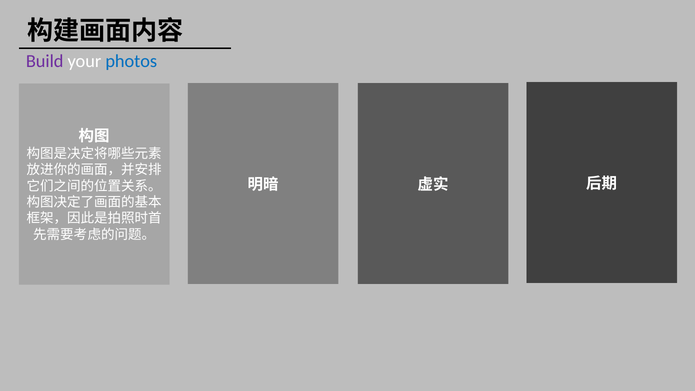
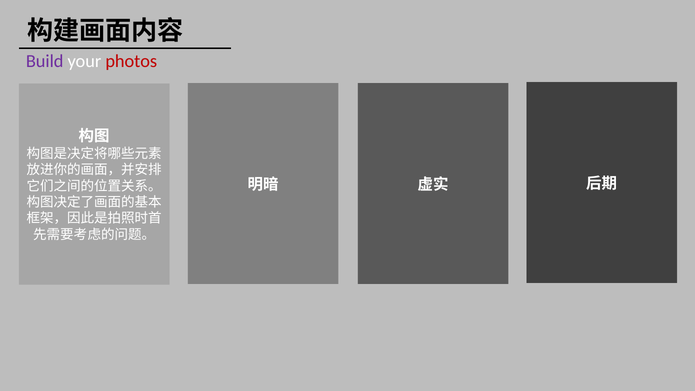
photos colour: blue -> red (131, 61)
